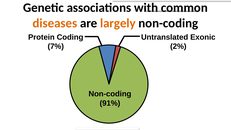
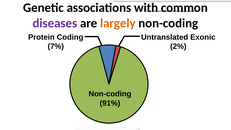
diseases colour: orange -> purple (55, 23)
